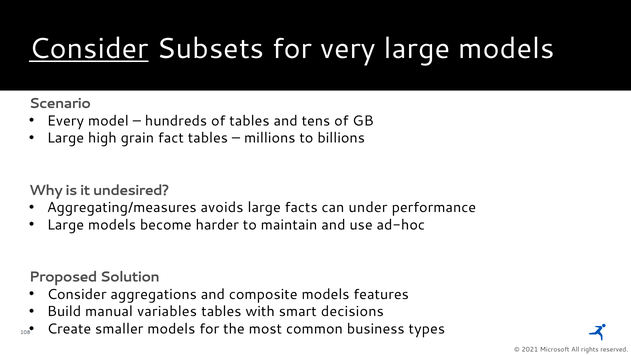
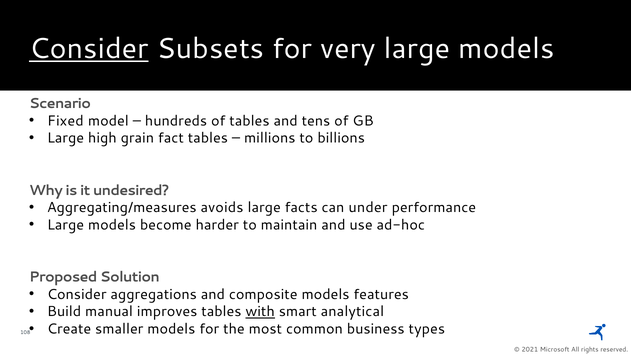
Every: Every -> Fixed (65, 121)
variables: variables -> improves (167, 312)
with underline: none -> present (260, 312)
decisions: decisions -> analytical (352, 312)
